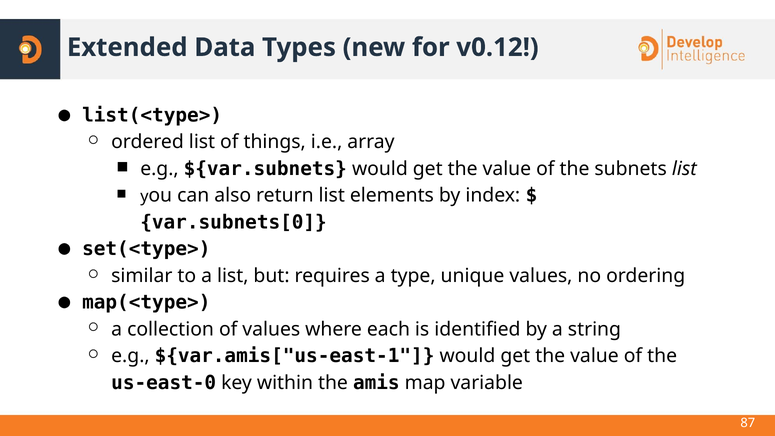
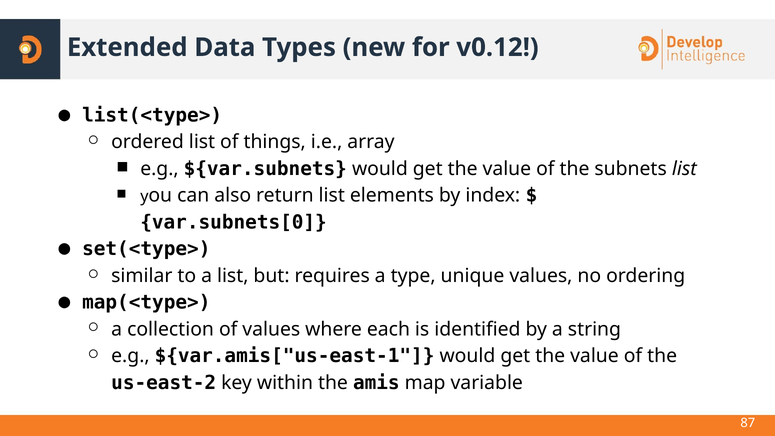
us-east-0: us-east-0 -> us-east-2 (164, 383)
